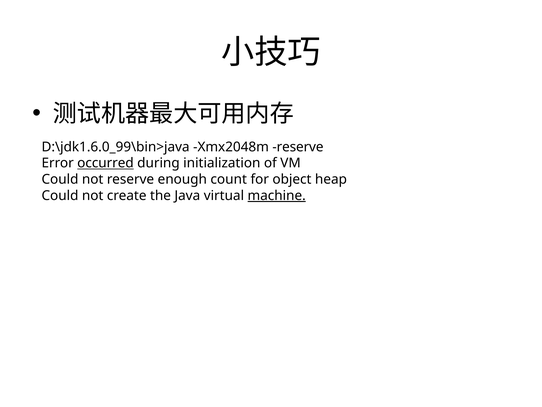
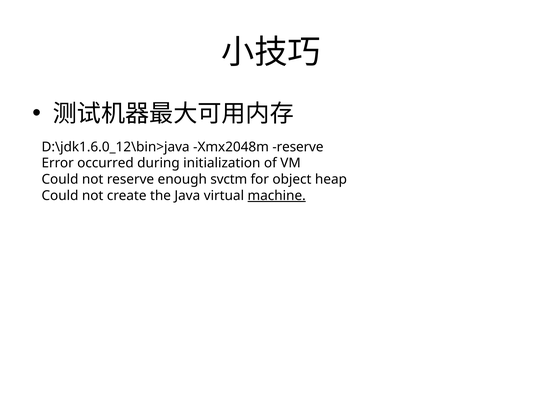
D:\jdk1.6.0_99\bin>java: D:\jdk1.6.0_99\bin>java -> D:\jdk1.6.0_12\bin>java (116, 147)
occurred underline: present -> none (105, 163)
count: count -> svctm (229, 179)
